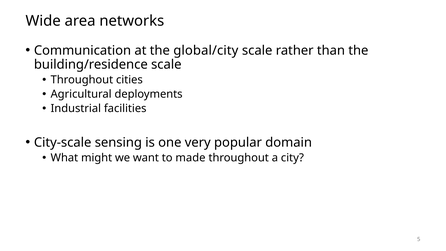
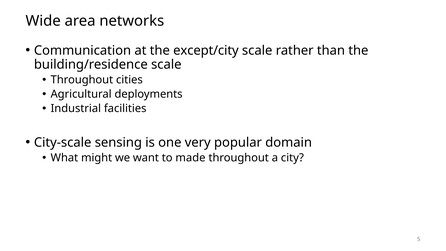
global/city: global/city -> except/city (206, 50)
